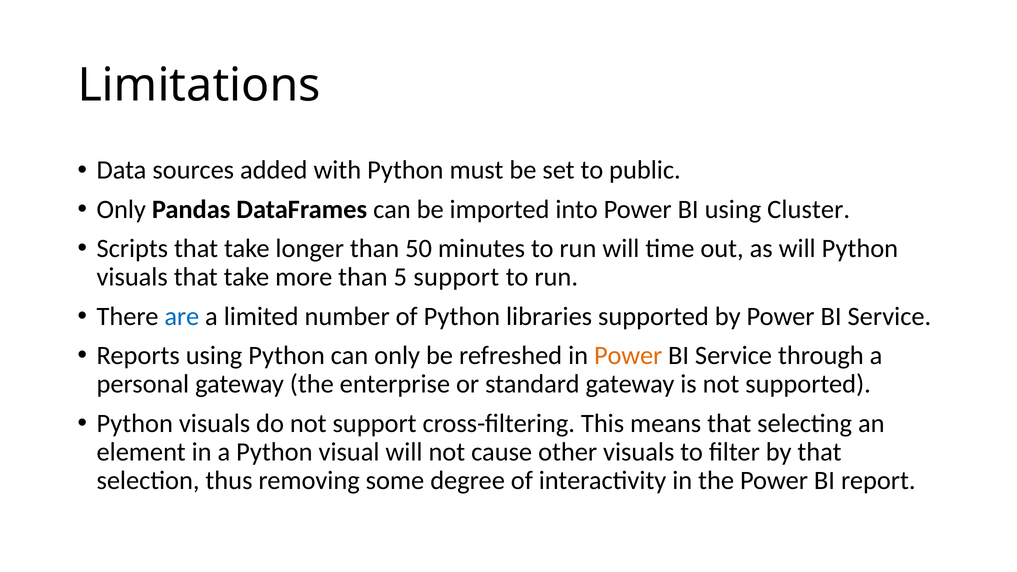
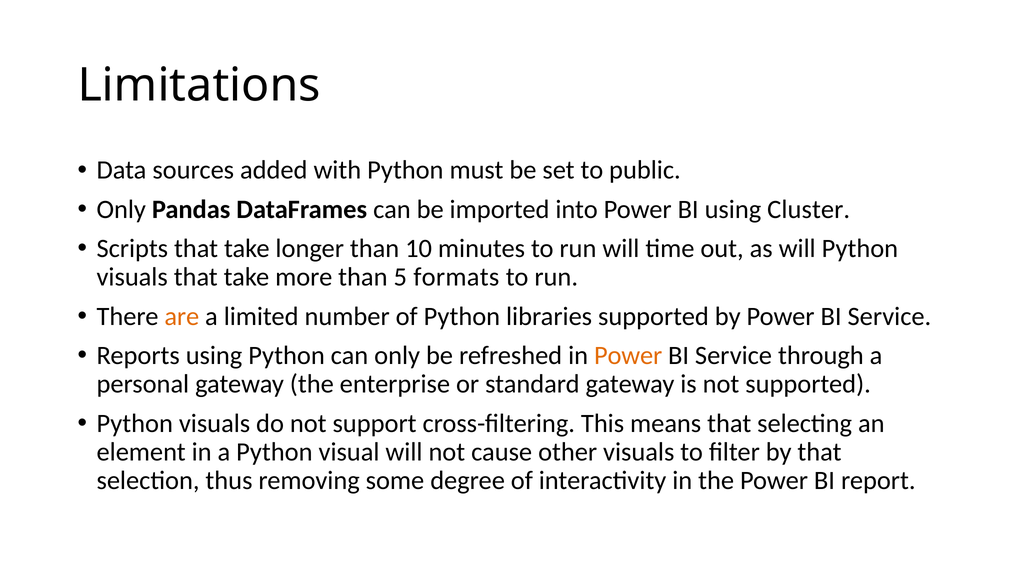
50: 50 -> 10 (419, 249)
5 support: support -> formats (456, 277)
are colour: blue -> orange (182, 316)
